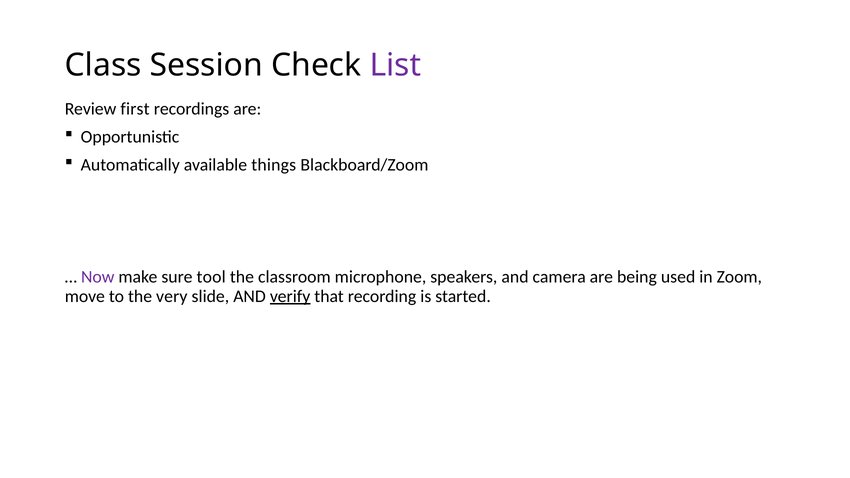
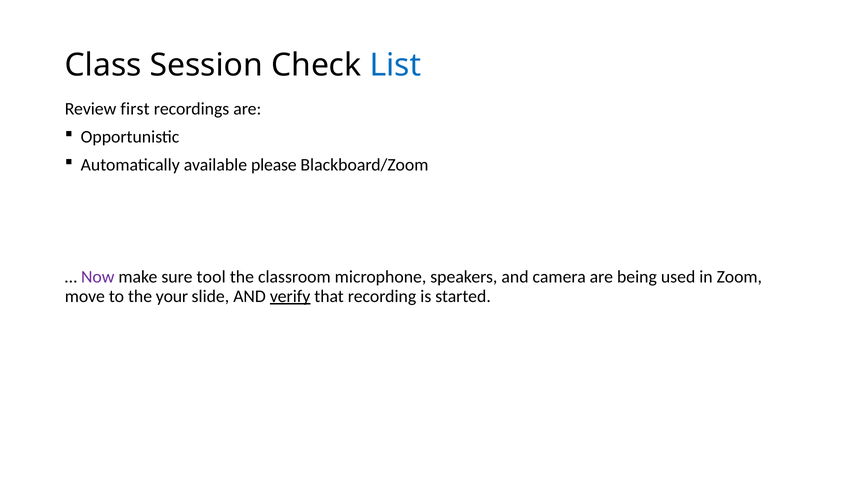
List colour: purple -> blue (395, 65)
things: things -> please (274, 165)
very: very -> your (172, 296)
